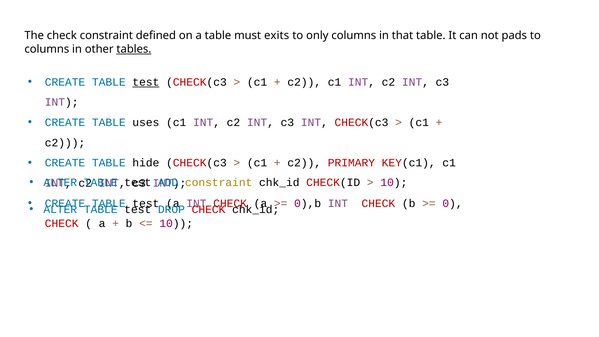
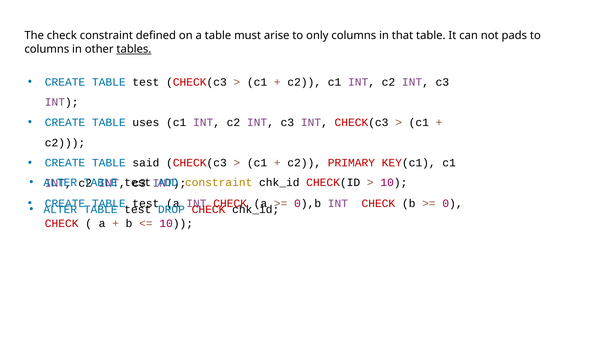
exits: exits -> arise (277, 36)
test underline: present -> none (146, 82)
hide: hide -> said (146, 163)
